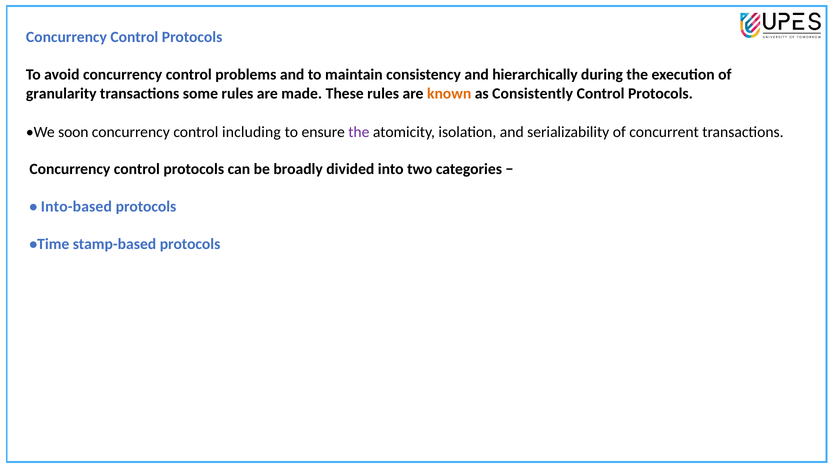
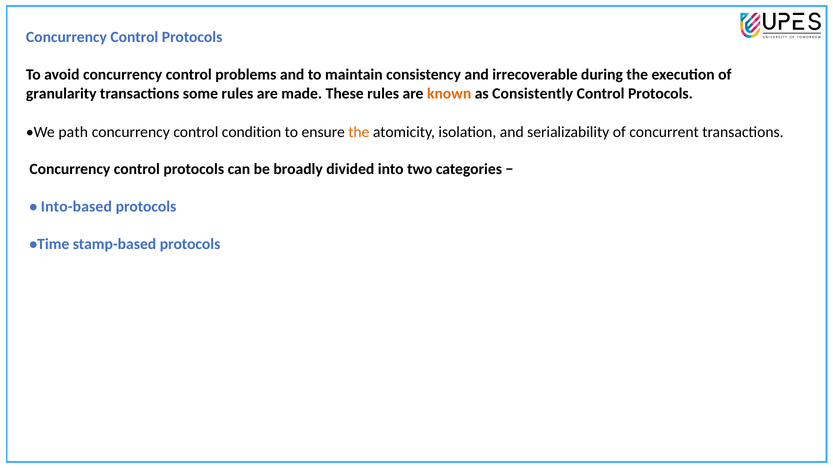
hierarchically: hierarchically -> irrecoverable (535, 75)
soon: soon -> path (73, 132)
including: including -> condition (252, 132)
the colour: purple -> orange (359, 132)
